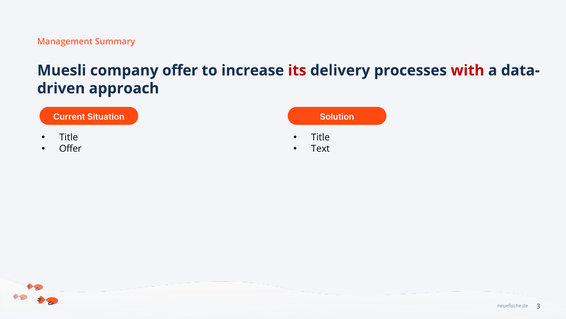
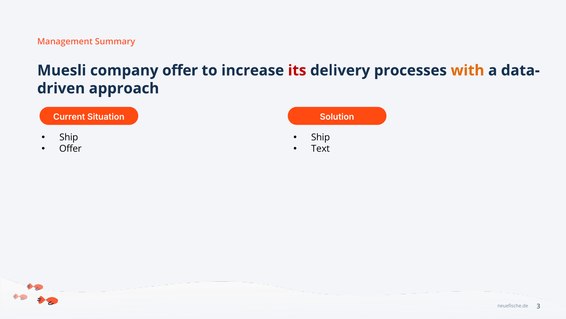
with colour: red -> orange (468, 70)
Title: Title -> Ship (69, 137)
Title: Title -> Ship (321, 137)
